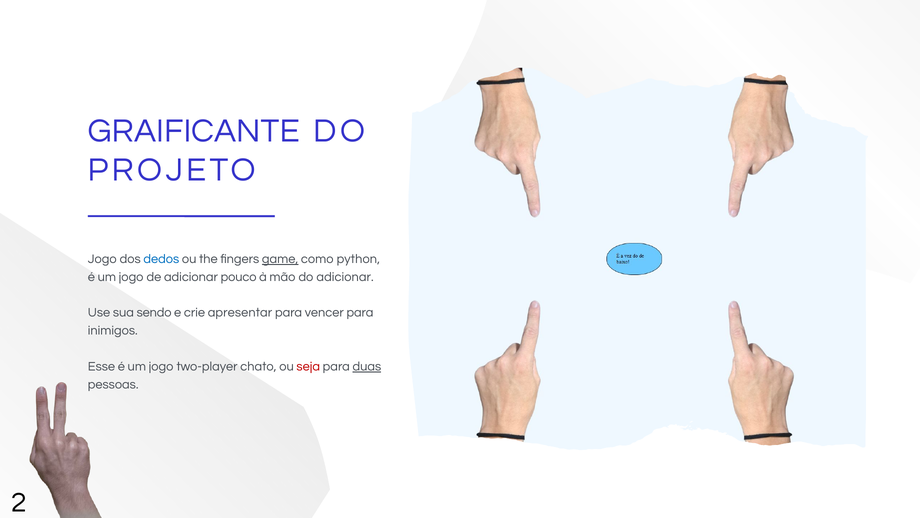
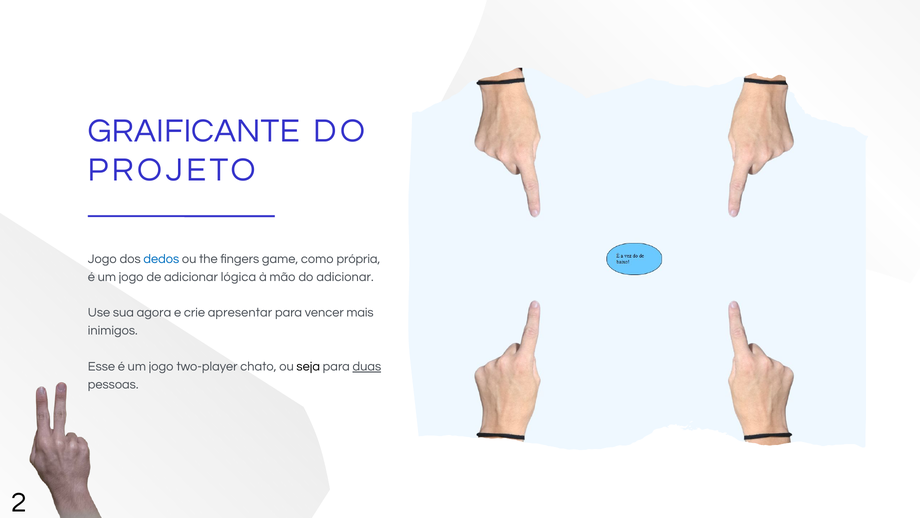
game underline: present -> none (280, 259)
python: python -> própria (358, 259)
pouco: pouco -> lógica (238, 277)
sendo: sendo -> agora (154, 312)
vencer para: para -> mais (360, 312)
seja colour: red -> black (308, 366)
